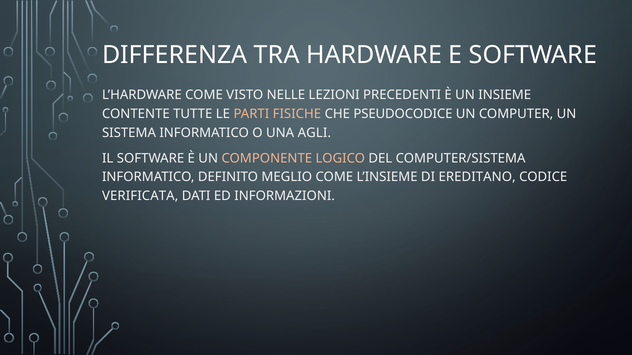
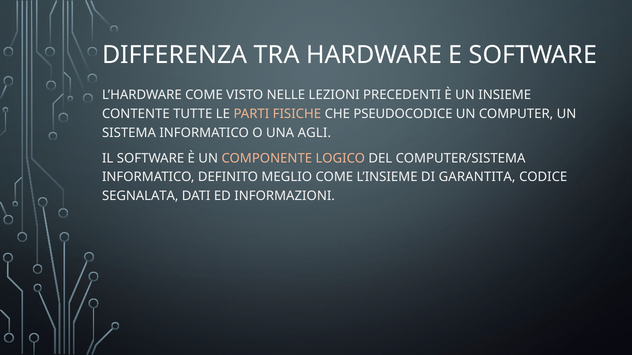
EREDITANO: EREDITANO -> GARANTITA (477, 177)
VERIFICATA: VERIFICATA -> SEGNALATA (140, 196)
